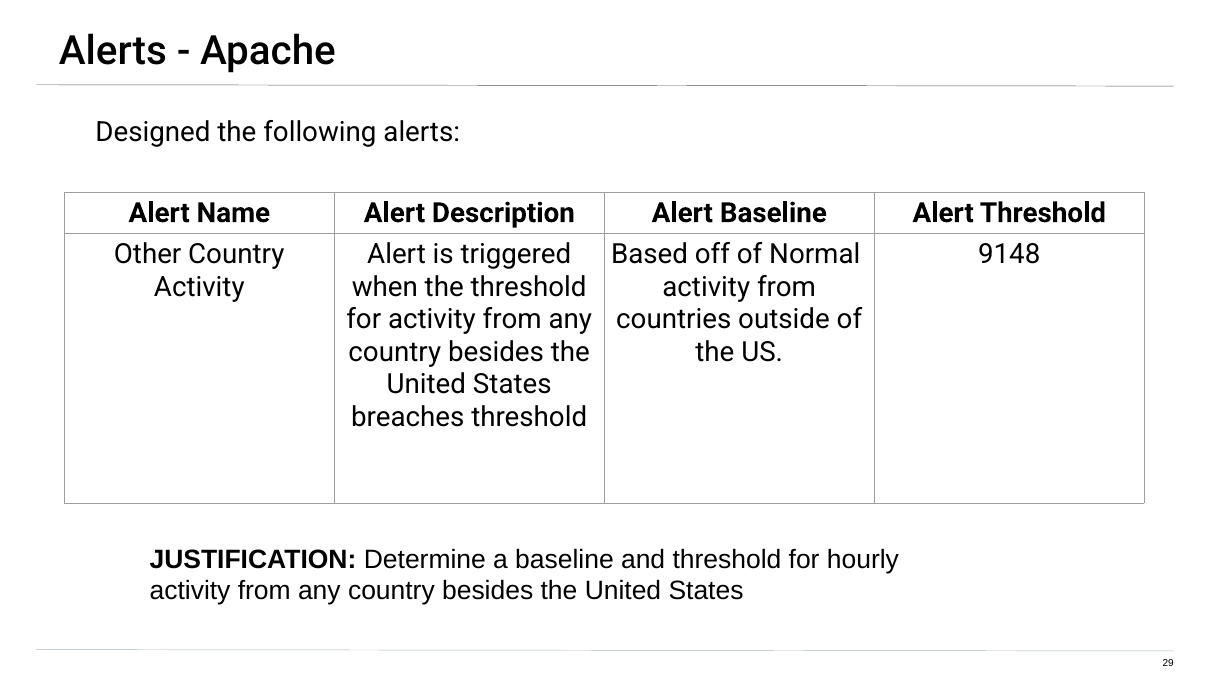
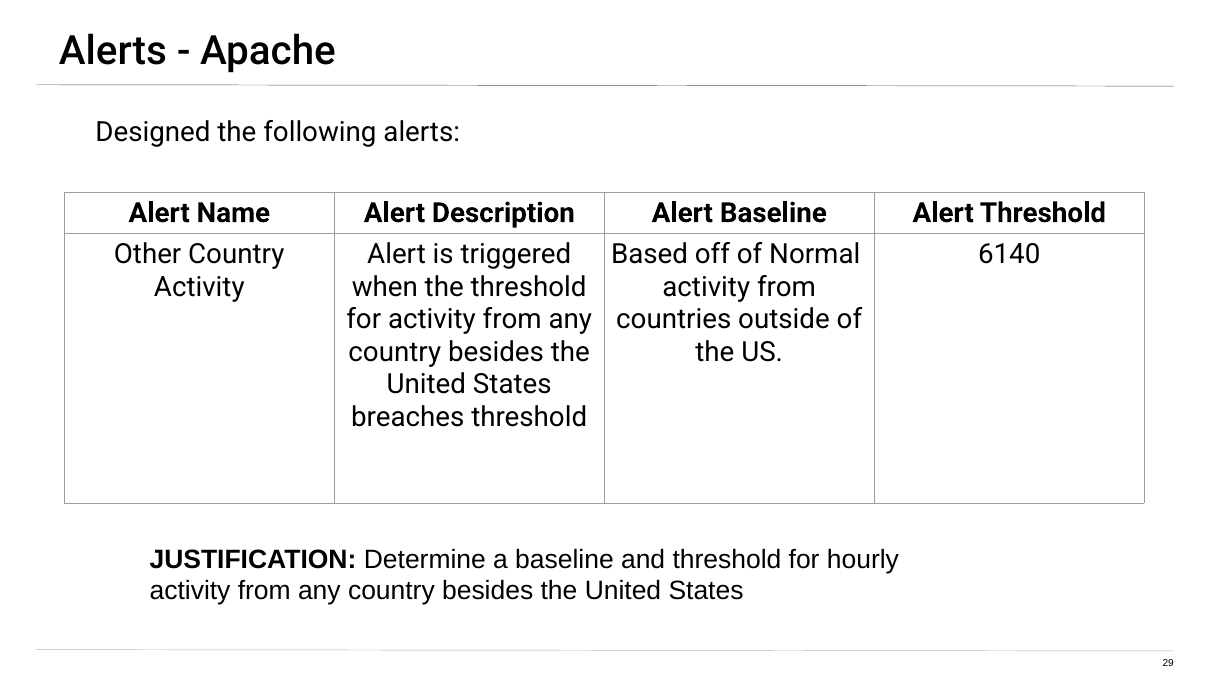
9148: 9148 -> 6140 (1009, 254)
